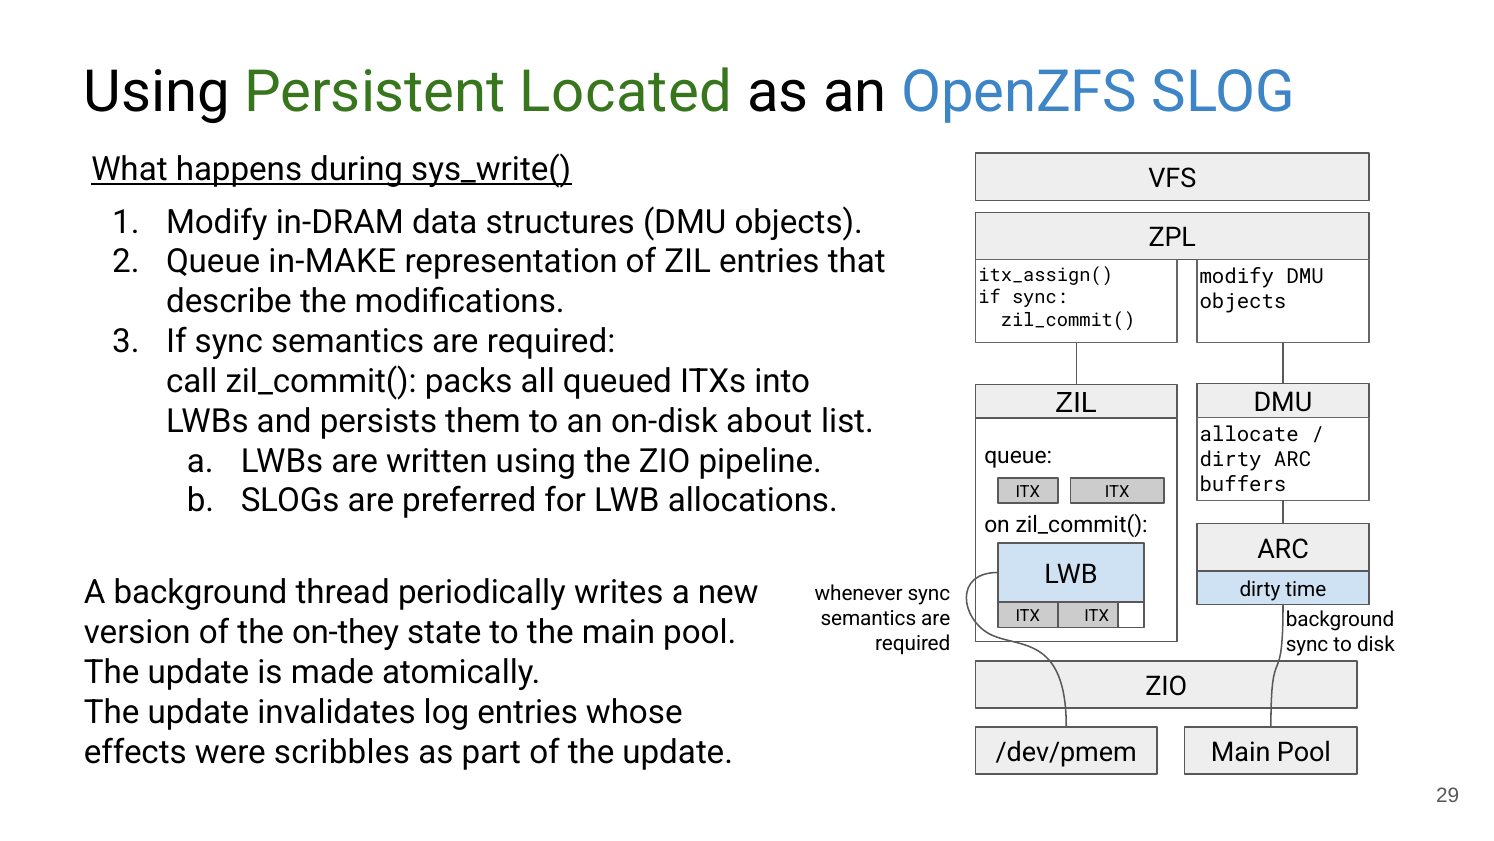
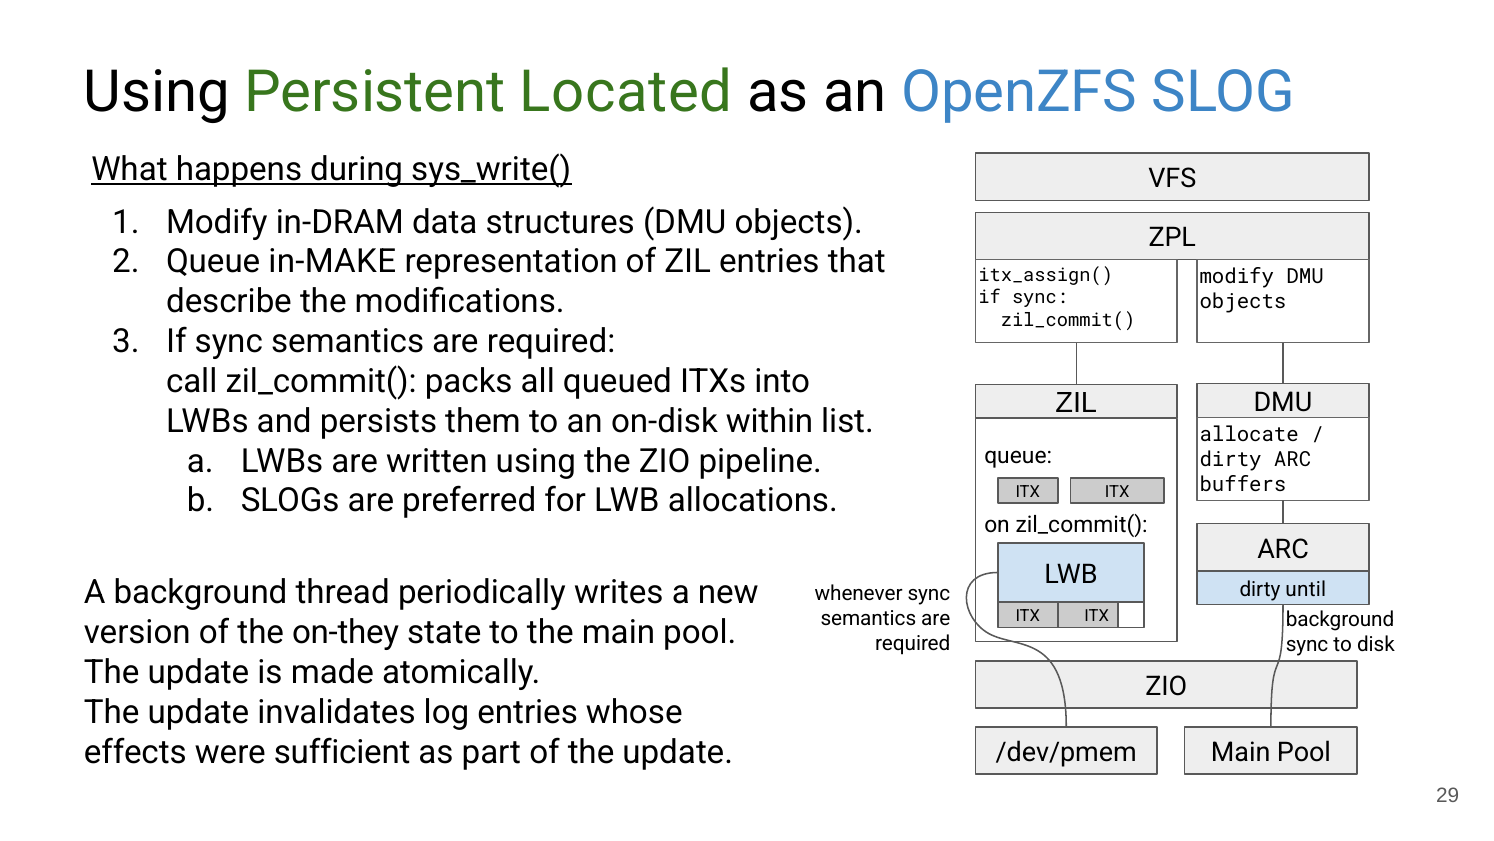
about: about -> within (770, 421)
time: time -> until (1306, 589)
scribbles: scribbles -> sufficient (342, 752)
